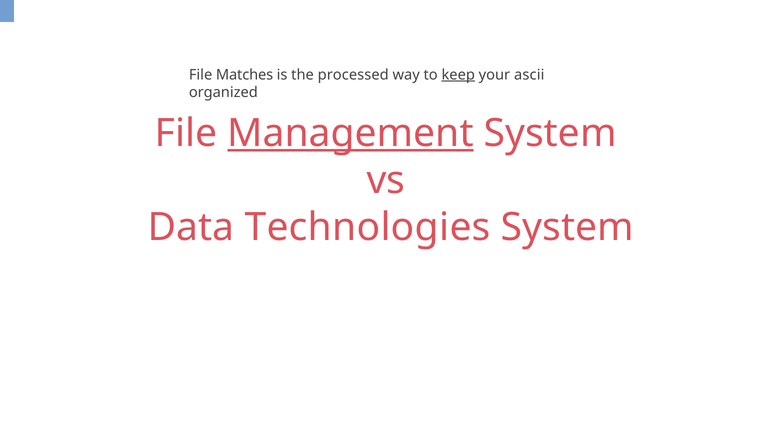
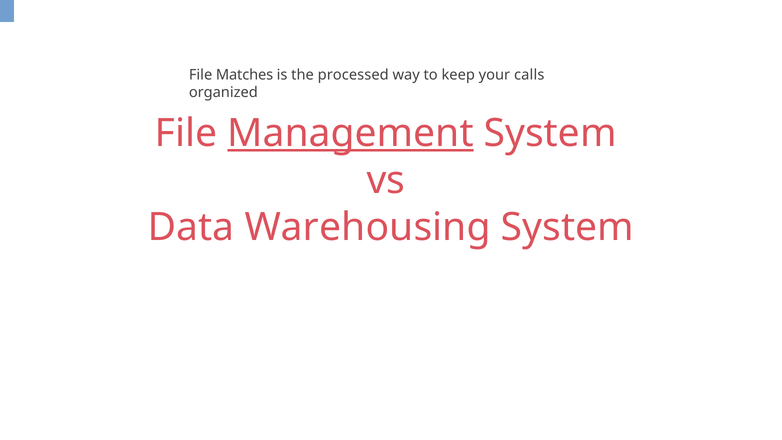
keep underline: present -> none (458, 75)
ascii: ascii -> calls (529, 75)
Technologies: Technologies -> Warehousing (368, 227)
